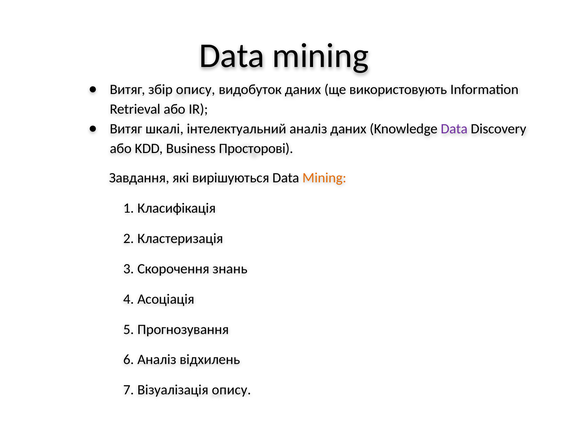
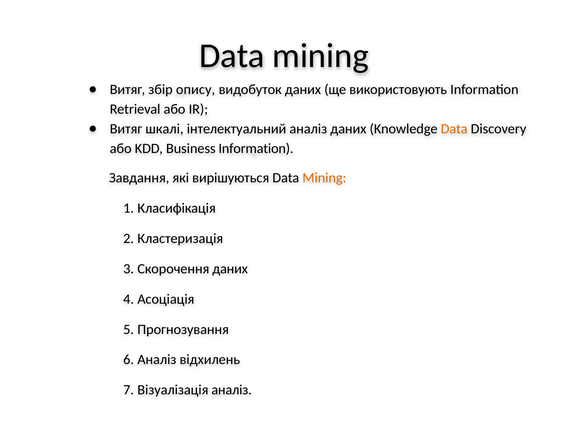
Data colour: purple -> orange (454, 129)
Business Просторові: Просторові -> Information (256, 148)
знань: знань -> даних (230, 269)
опису: опису -> аналіз (232, 390)
